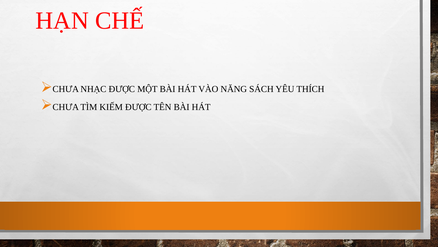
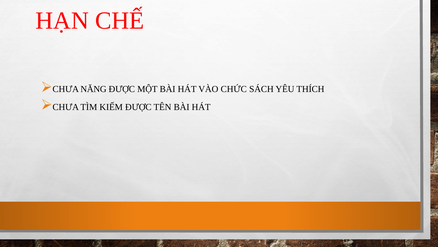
NHẠC: NHẠC -> NĂNG (93, 89)
NĂNG: NĂNG -> CHỨC (234, 89)
